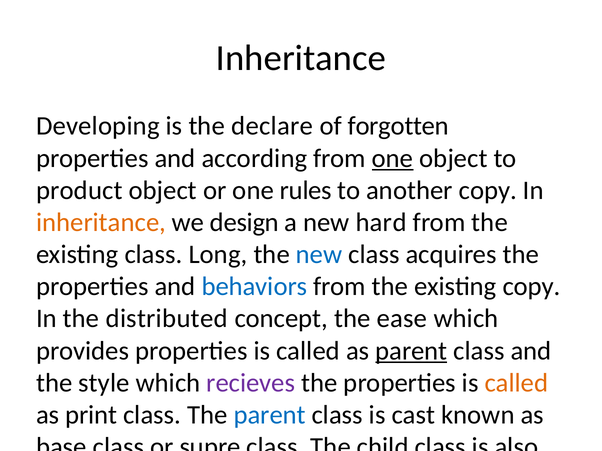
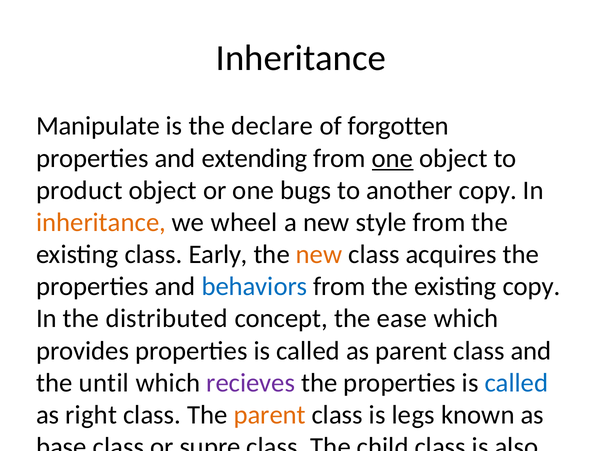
Developing: Developing -> Manipulate (98, 126)
according: according -> extending (255, 158)
rules: rules -> bugs (306, 191)
design: design -> wheel (244, 223)
hard: hard -> style (381, 223)
Long: Long -> Early (218, 255)
new colour: blue -> orange (319, 255)
parent underline: present -> none (411, 351)
style: style -> until (104, 383)
called colour: orange -> blue (516, 383)
print: print -> right (91, 415)
parent colour: blue -> orange (270, 415)
cast: cast -> legs (413, 415)
